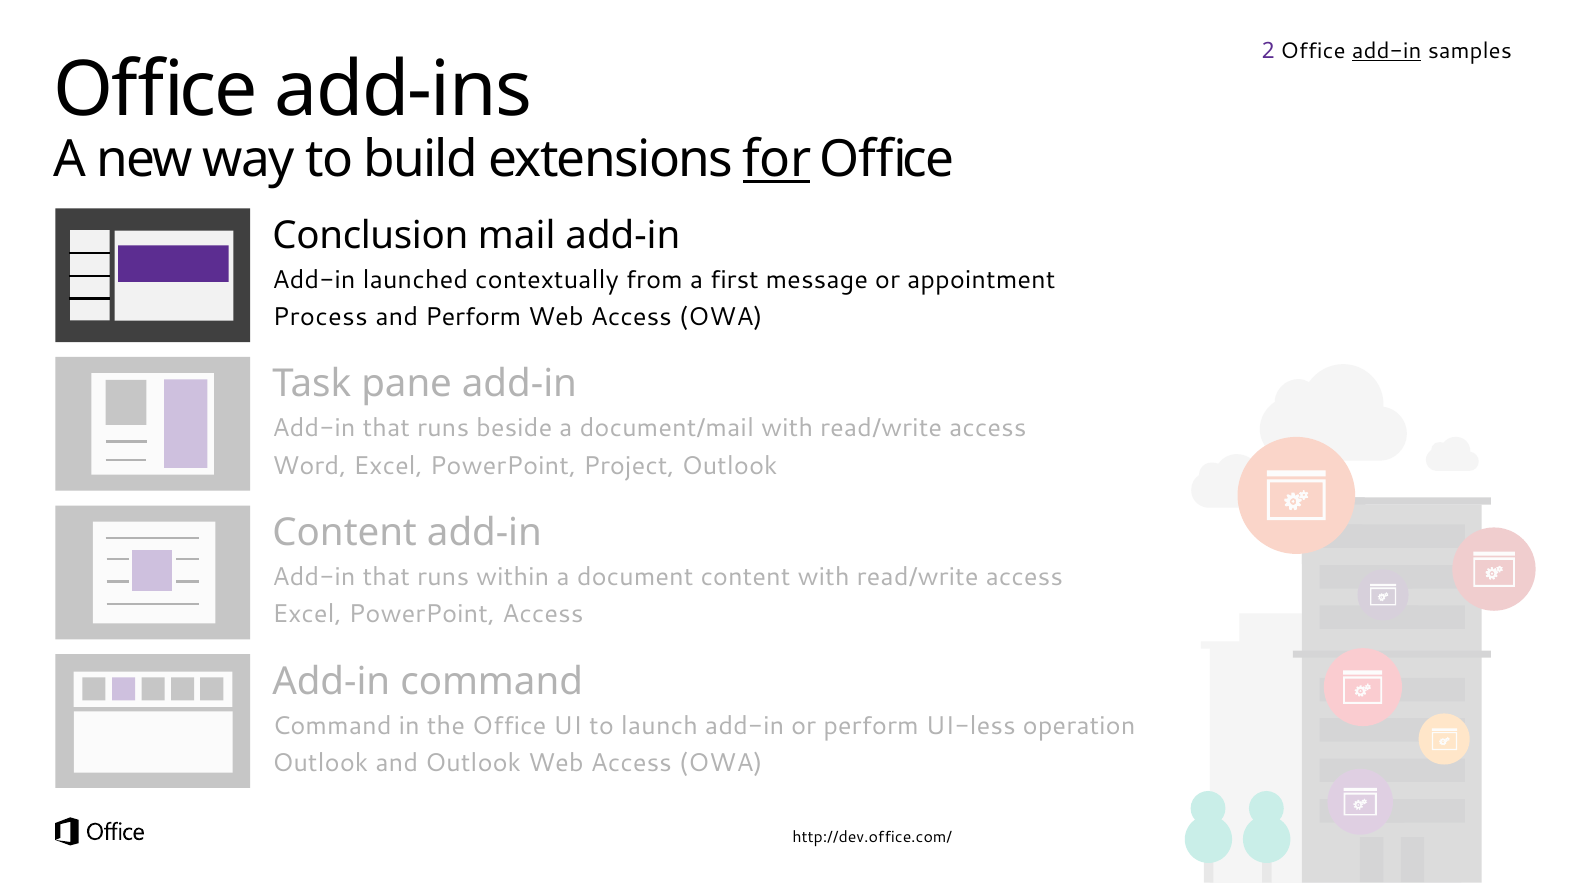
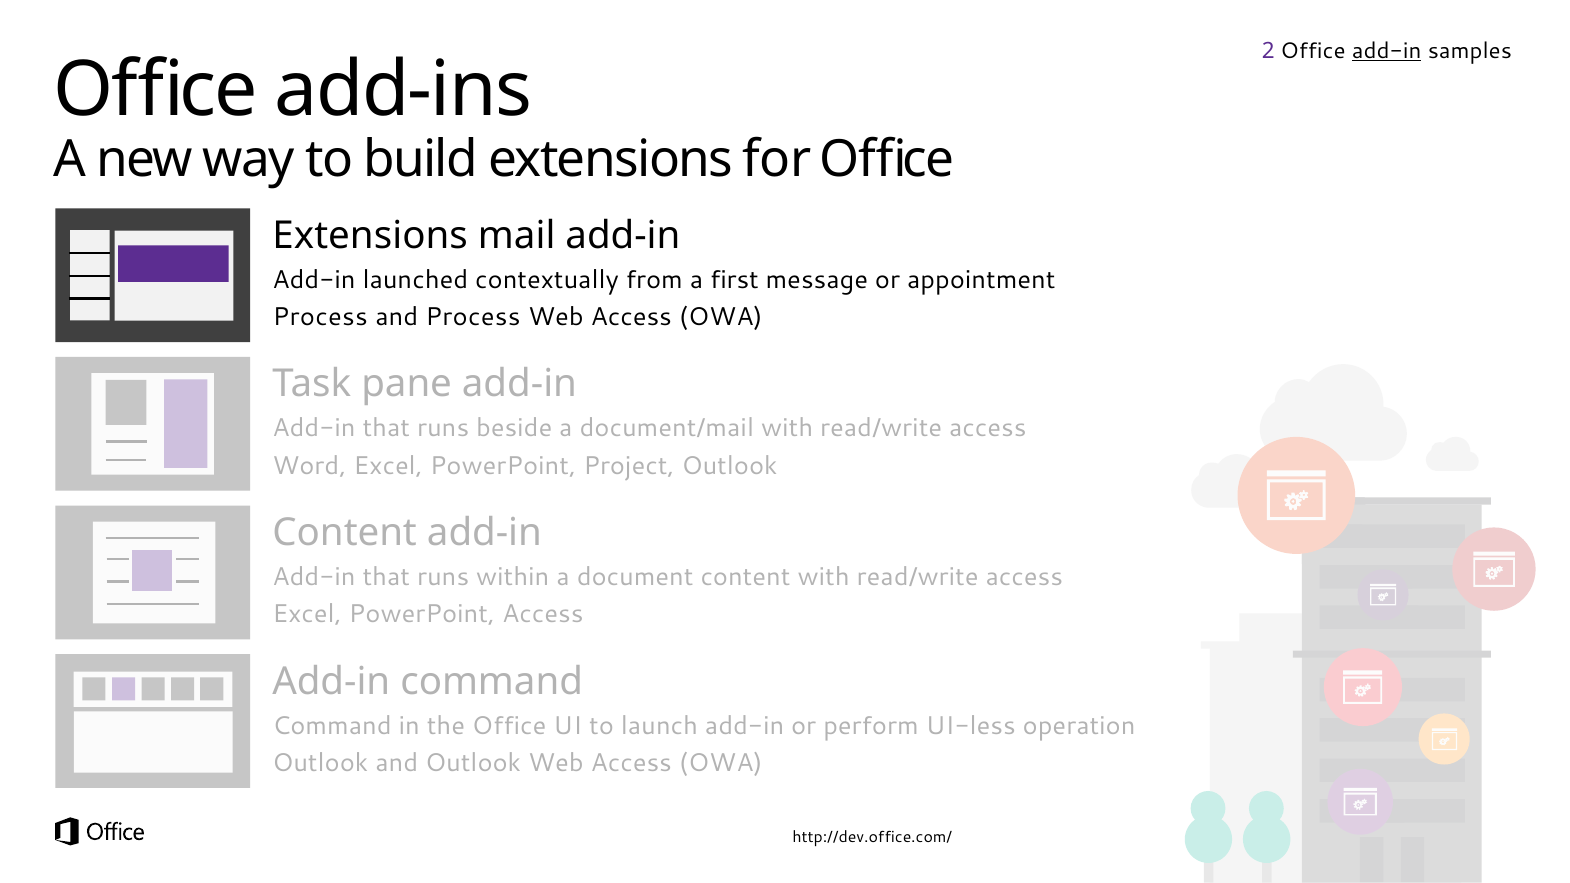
for underline: present -> none (777, 159)
Conclusion: Conclusion -> Extensions (370, 236)
and Perform: Perform -> Process (473, 317)
